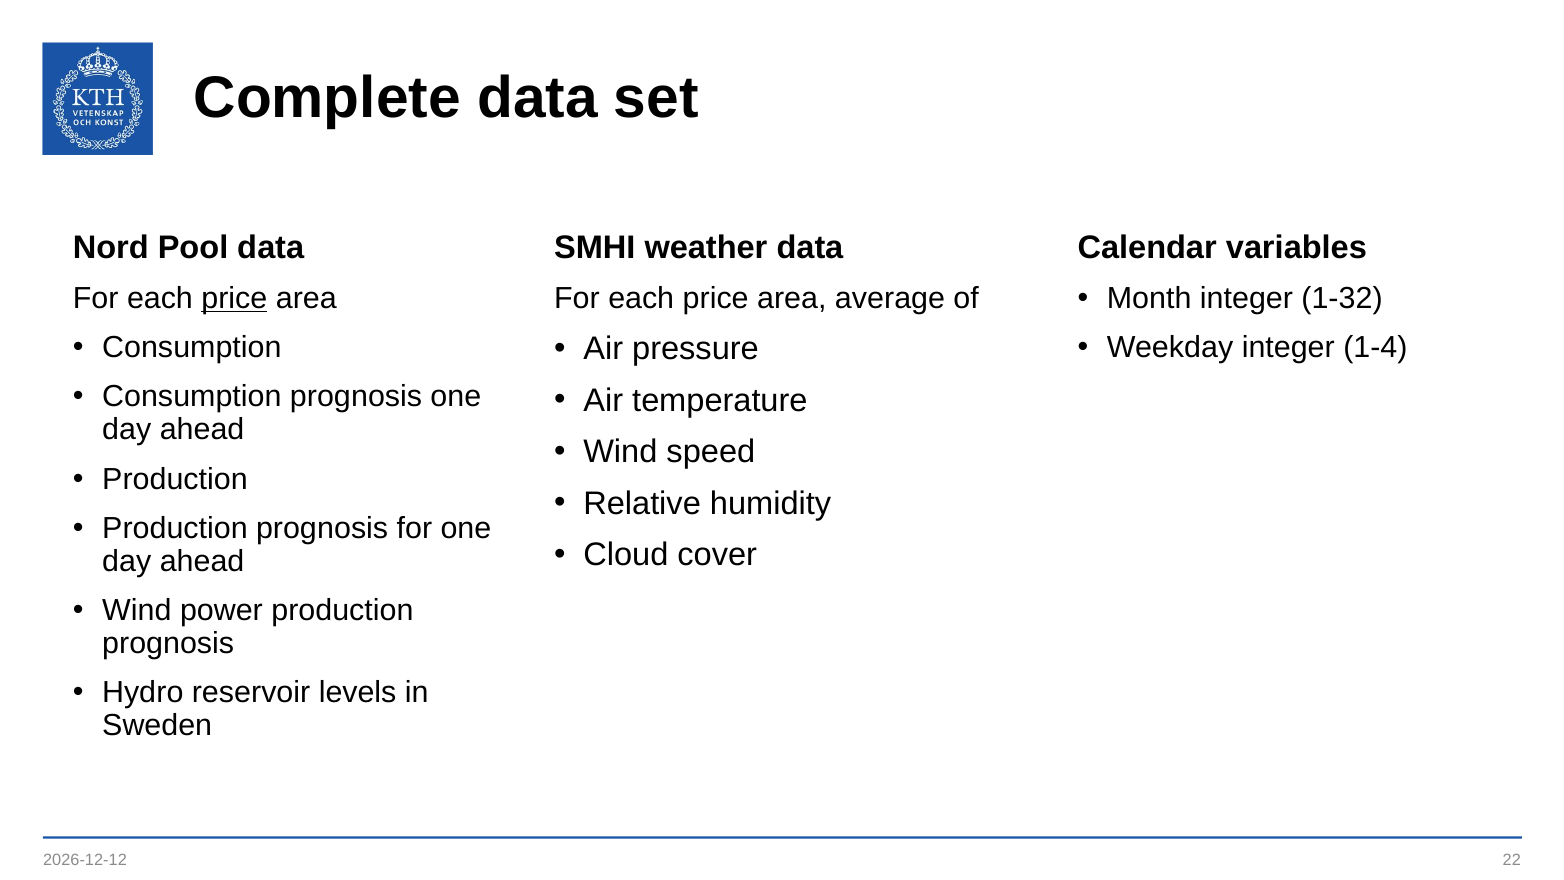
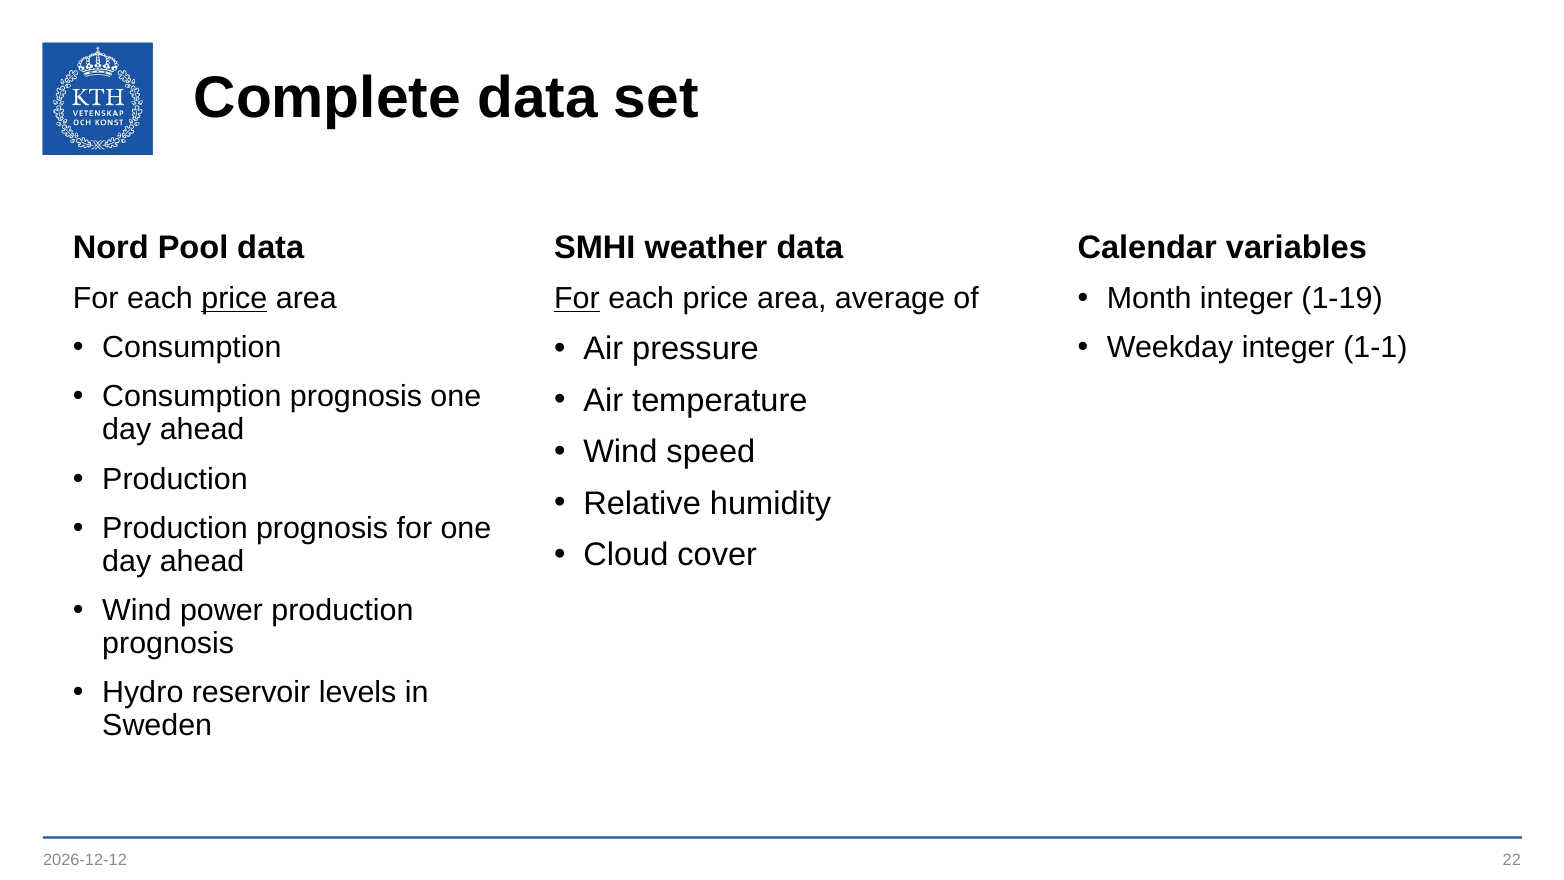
1-32: 1-32 -> 1-19 (1342, 298)
For underline: none -> present (577, 298)
1-4: 1-4 -> 1-1 (1375, 348)
